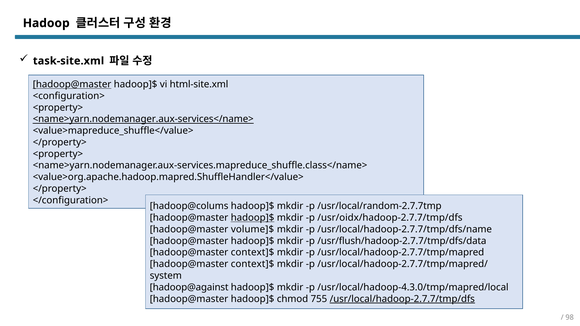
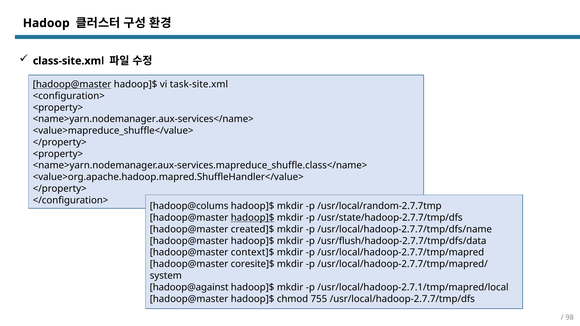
task-site.xml: task-site.xml -> class-site.xml (69, 61)
html-site.xml: html-site.xml -> task-site.xml (199, 84)
<name>yarn.nodemanager.aux-services</name> underline: present -> none (143, 119)
/usr/oidx/hadoop-2.7.7/tmp/dfs: /usr/oidx/hadoop-2.7.7/tmp/dfs -> /usr/state/hadoop-2.7.7/tmp/dfs (390, 218)
volume]$: volume]$ -> created]$ (253, 229)
context]$: context]$ -> coresite]$ (253, 264)
/usr/local/hadoop-4.3.0/tmp/mapred/local: /usr/local/hadoop-4.3.0/tmp/mapred/local -> /usr/local/hadoop-2.7.1/tmp/mapred/local (413, 287)
/usr/local/hadoop-2.7.7/tmp/dfs underline: present -> none (402, 299)
